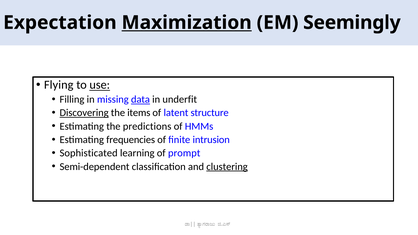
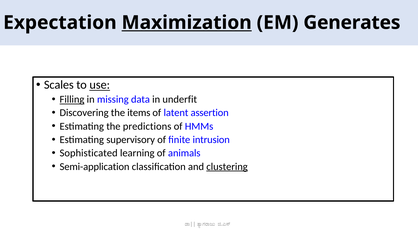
Seemingly: Seemingly -> Generates (352, 23)
Flying: Flying -> Scales (59, 85)
Filling underline: none -> present (72, 99)
data underline: present -> none (140, 99)
Discovering underline: present -> none (84, 113)
structure: structure -> assertion (210, 113)
frequencies: frequencies -> supervisory (131, 140)
prompt: prompt -> animals (184, 153)
Semi-dependent: Semi-dependent -> Semi-application (95, 167)
